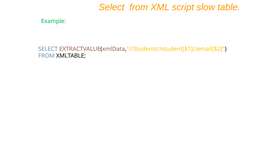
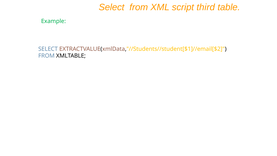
slow: slow -> third (206, 7)
